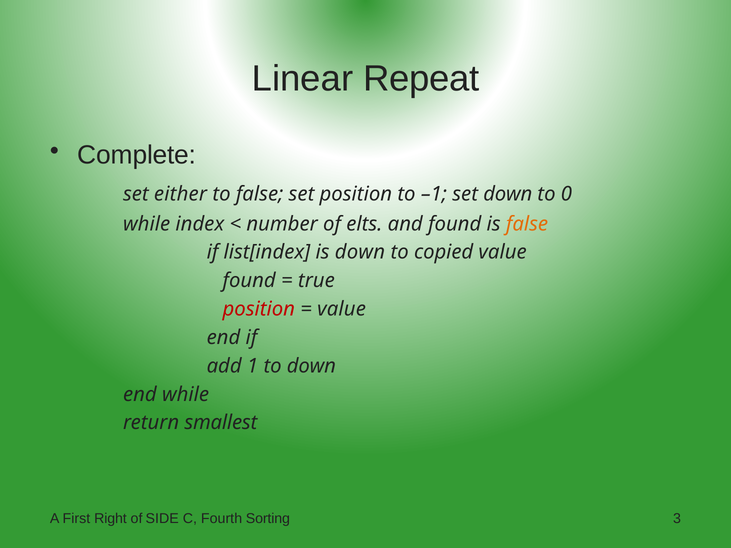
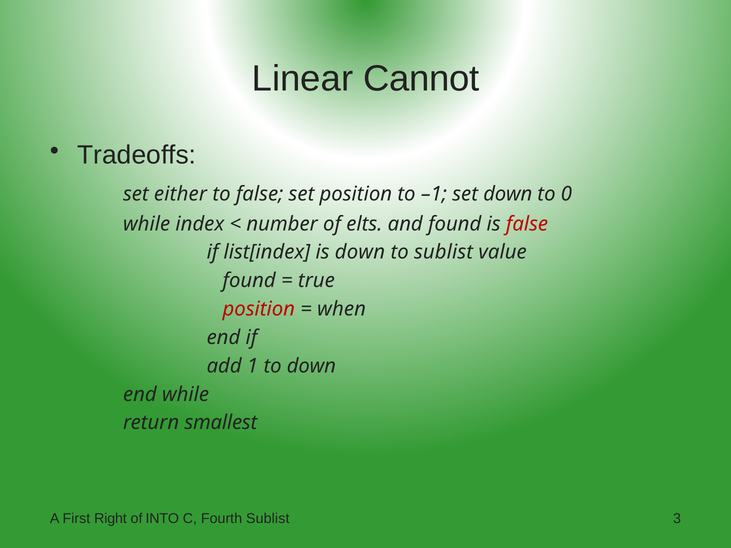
Repeat: Repeat -> Cannot (421, 79)
Complete: Complete -> Tradeoffs (137, 155)
false colour: orange -> red (527, 224)
to copied: copied -> sublist (444, 252)
value: value -> when (342, 309)
SIDE: SIDE -> INTO (162, 519)
Fourth Sorting: Sorting -> Sublist (268, 519)
